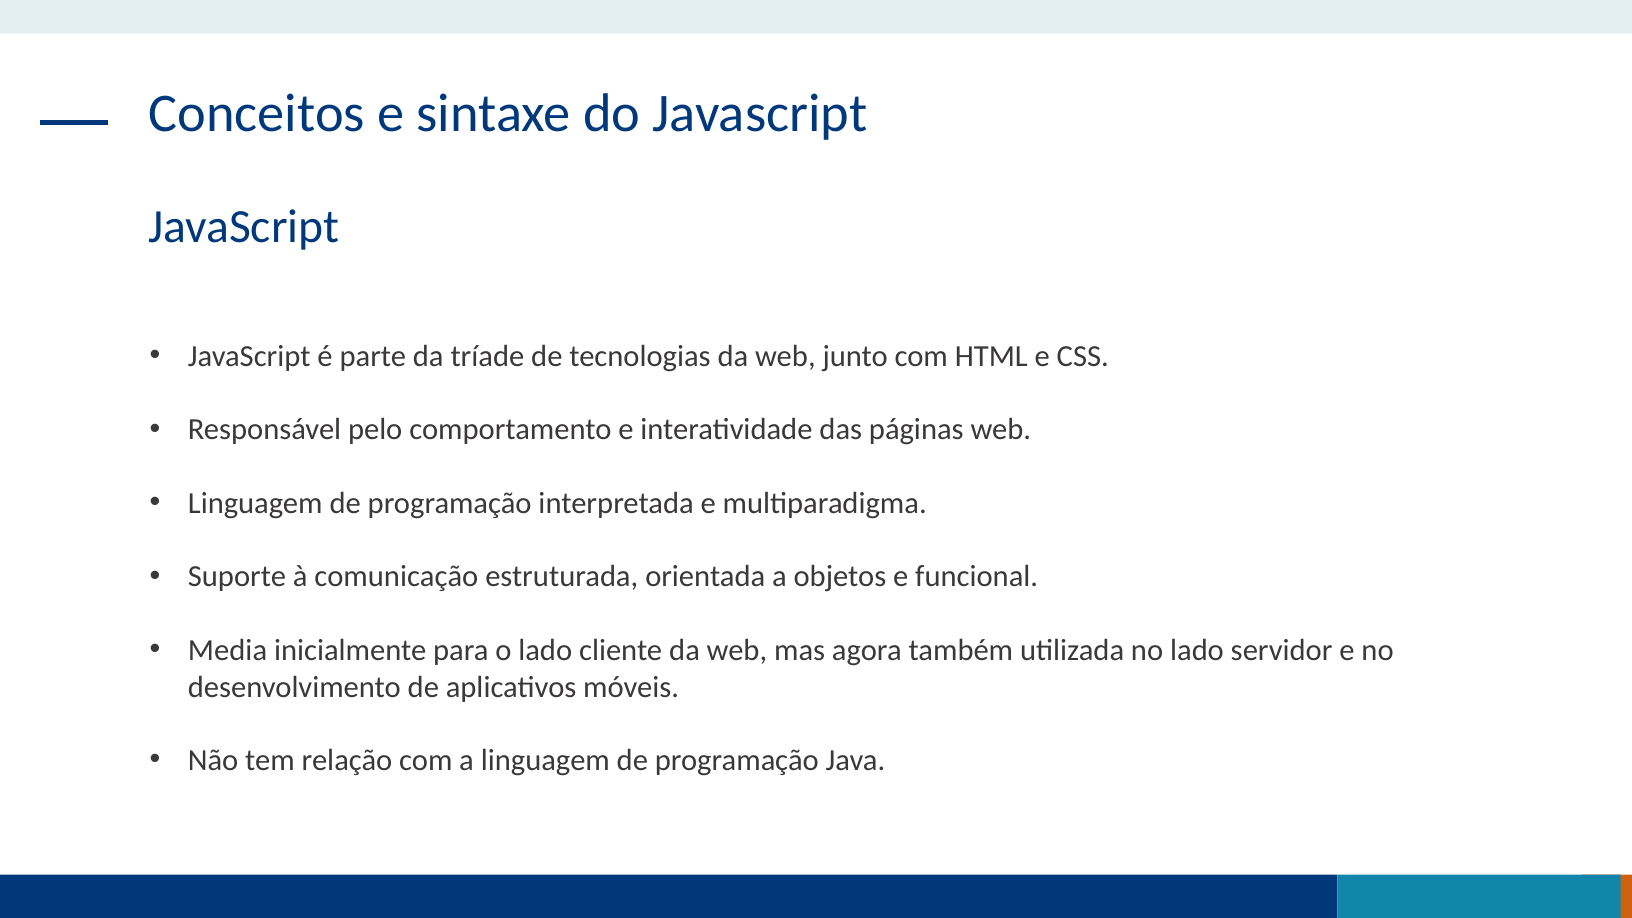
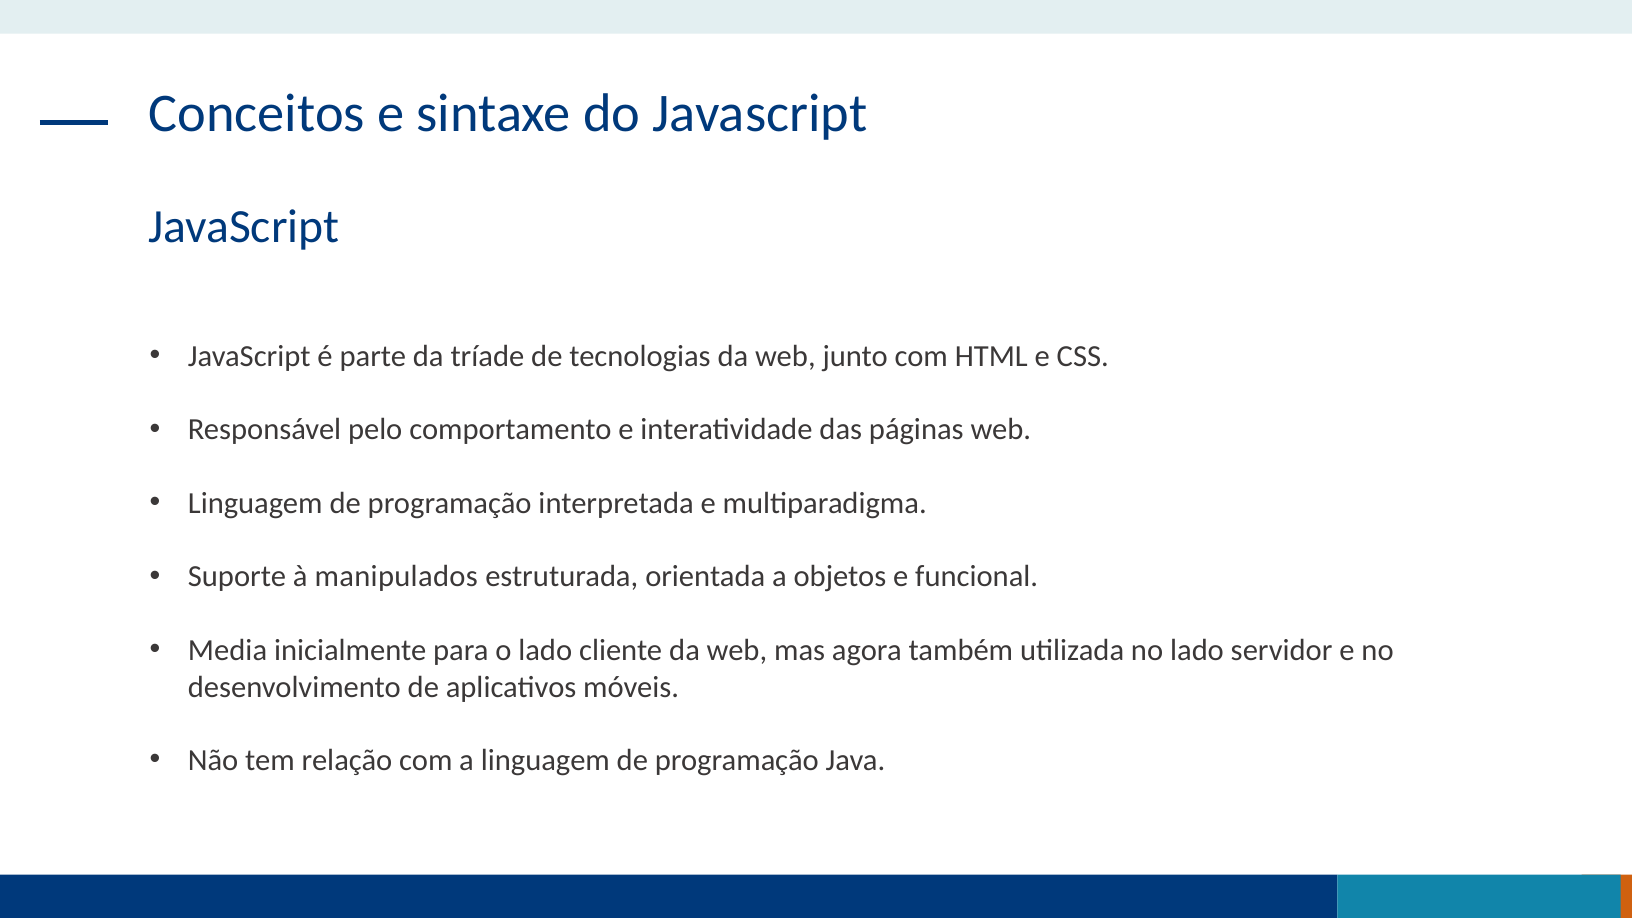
comunicação: comunicação -> manipulados (396, 577)
